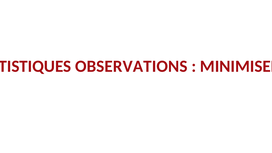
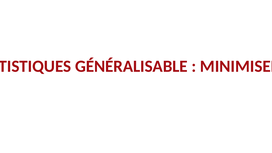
OBSERVATIONS: OBSERVATIONS -> GÉNÉRALISABLE (131, 66)
